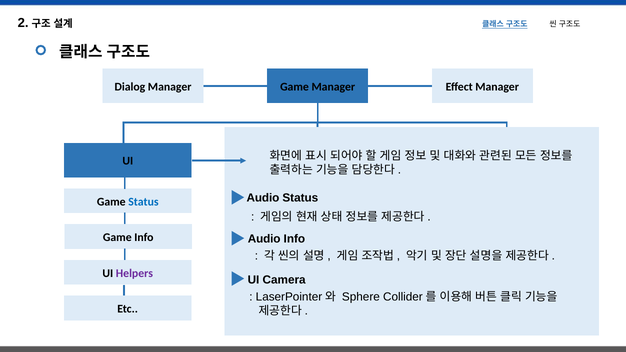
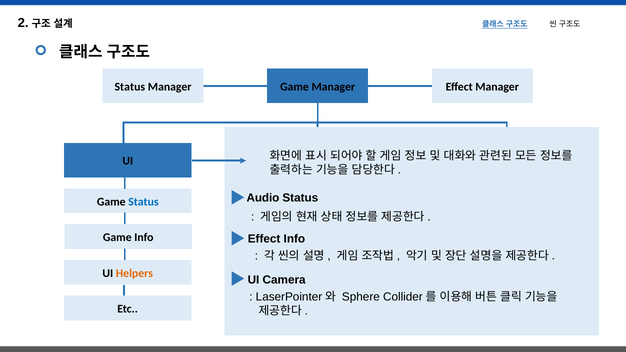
Dialog: Dialog -> Status (130, 87)
Audio: Audio -> Effect (264, 239)
Helpers colour: purple -> orange (134, 273)
